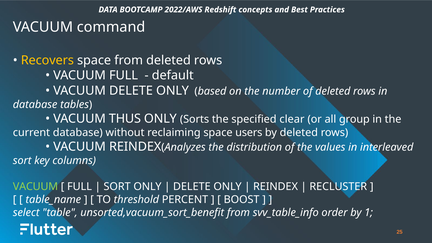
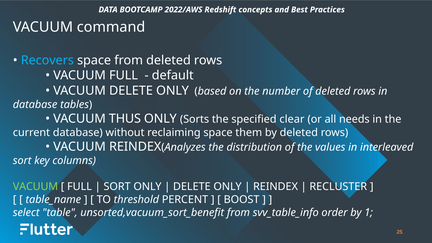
Recovers colour: yellow -> light blue (47, 60)
group: group -> needs (354, 119)
users: users -> them (249, 133)
